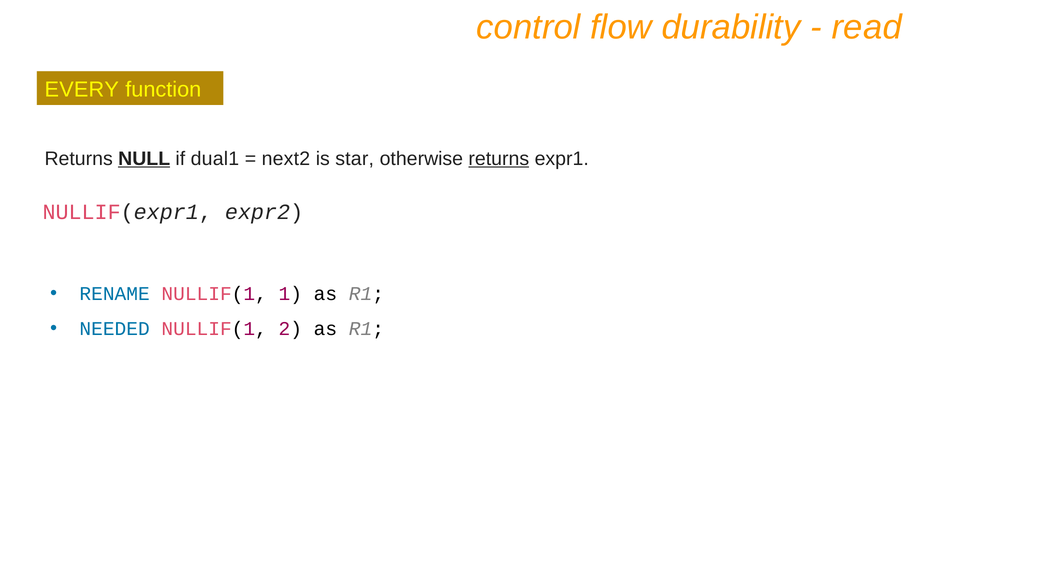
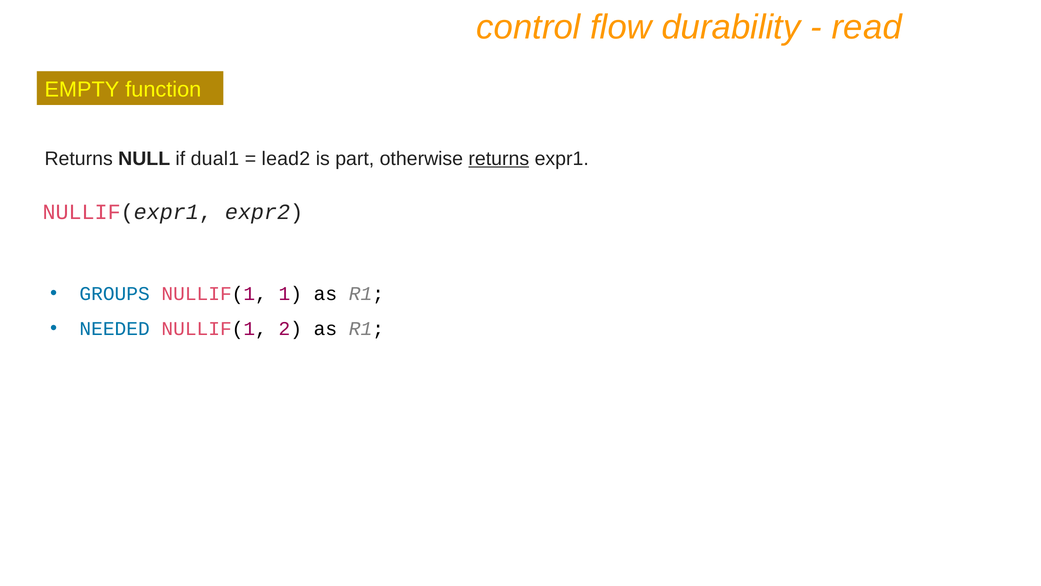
EVERY: EVERY -> EMPTY (82, 90)
NULL underline: present -> none (144, 159)
next2: next2 -> lead2 (286, 159)
star: star -> part (355, 159)
RENAME: RENAME -> GROUPS (115, 294)
